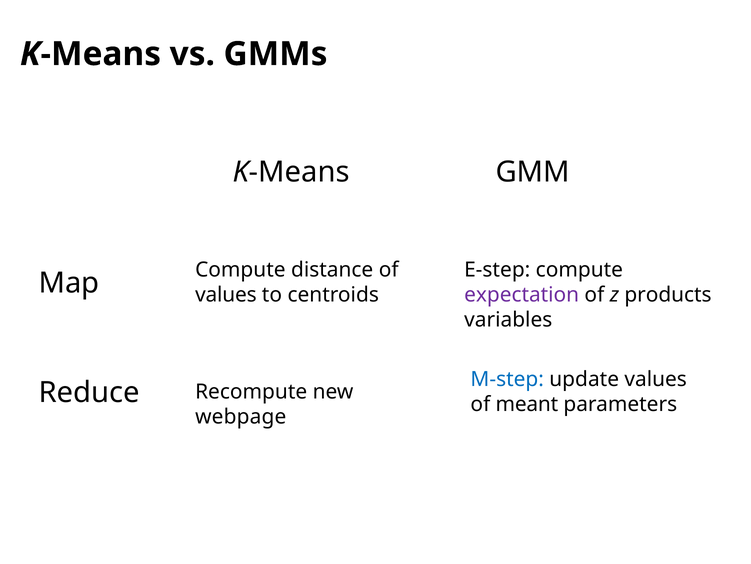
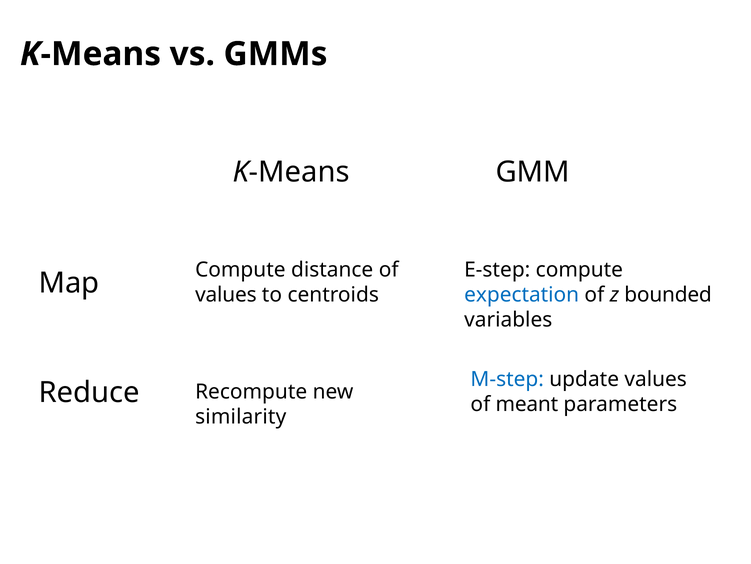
expectation colour: purple -> blue (522, 294)
products: products -> bounded (668, 294)
webpage: webpage -> similarity (241, 417)
